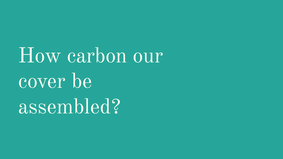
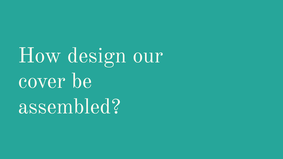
carbon: carbon -> design (97, 56)
